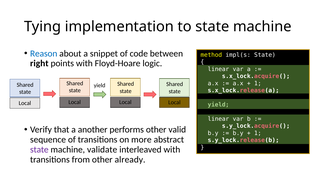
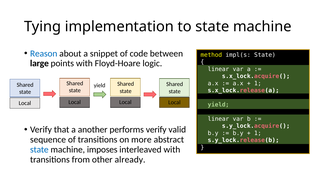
right: right -> large (39, 64)
performs other: other -> verify (156, 130)
state colour: purple -> blue (39, 150)
validate: validate -> imposes (102, 150)
